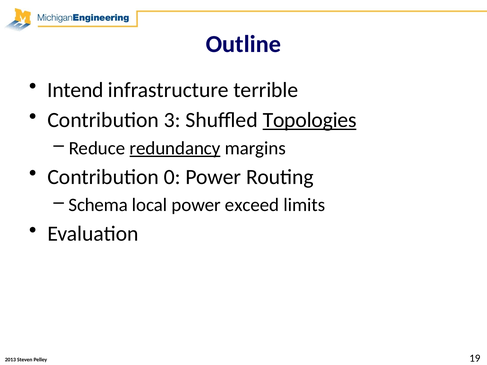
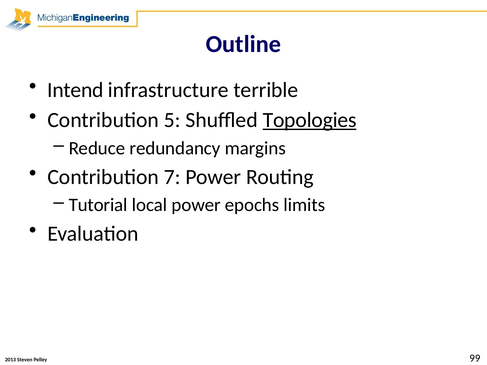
3: 3 -> 5 (172, 120)
redundancy underline: present -> none (175, 148)
0: 0 -> 7 (172, 177)
Schema: Schema -> Tutorial (98, 205)
exceed: exceed -> epochs (252, 205)
19: 19 -> 99 (475, 359)
